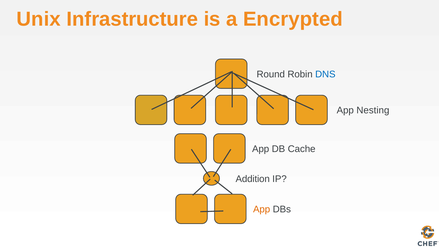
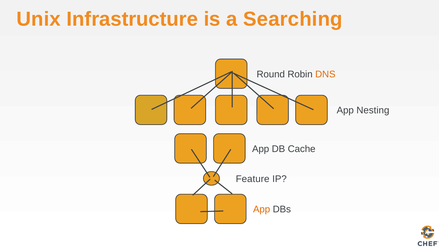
Encrypted: Encrypted -> Searching (293, 19)
DNS colour: blue -> orange (325, 74)
Addition: Addition -> Feature (253, 179)
